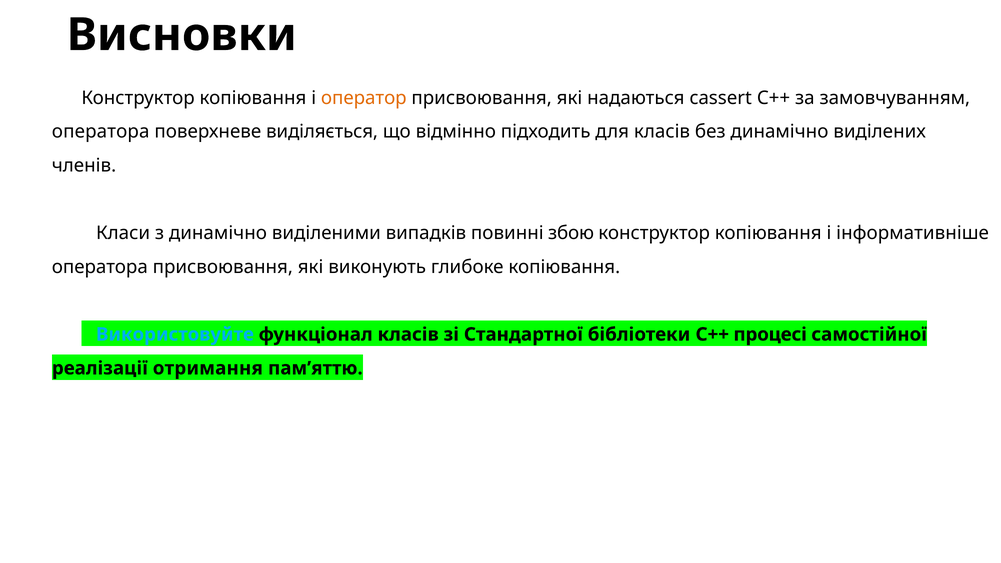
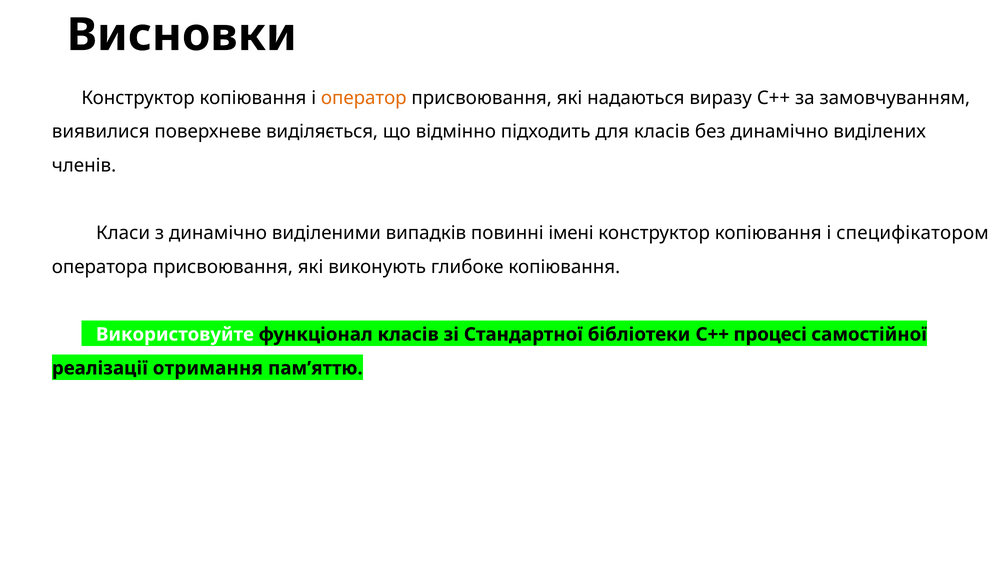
cassert: cassert -> виразу (721, 98)
оператора: оператора -> виявилися (101, 132)
збою: збою -> імені (571, 233)
інформативніше: інформативніше -> специфікатором (913, 233)
Використовуйте colour: light blue -> white (175, 334)
